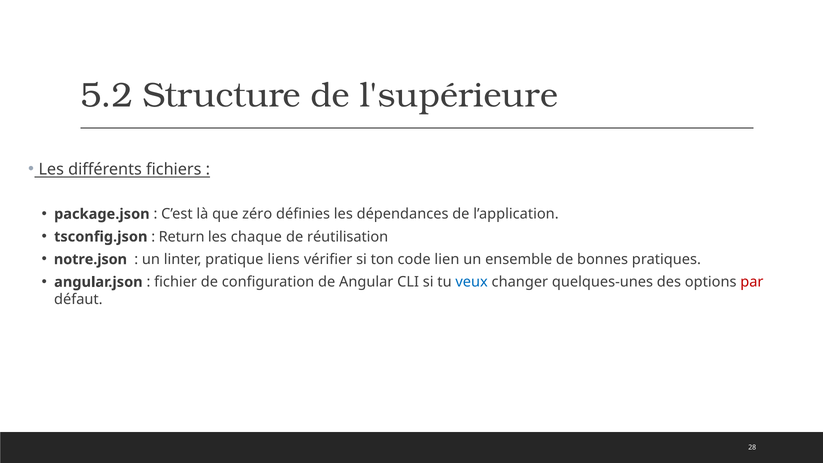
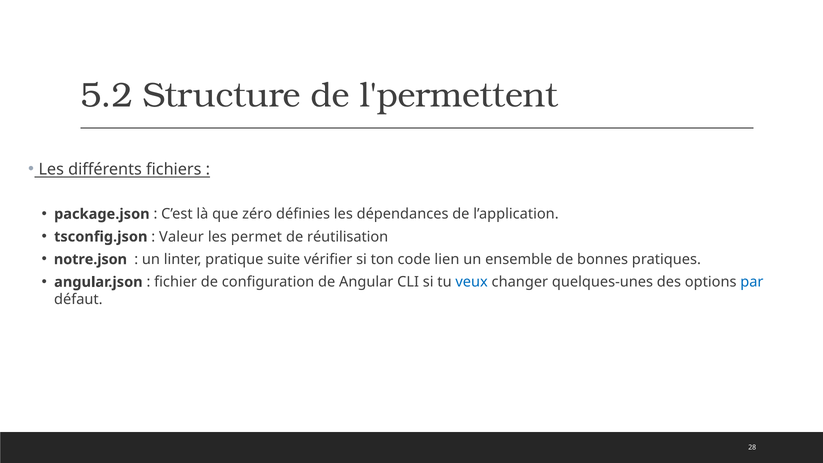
l'supérieure: l'supérieure -> l'permettent (459, 95)
Return: Return -> Valeur (181, 237)
chaque: chaque -> permet (256, 237)
liens: liens -> suite (284, 259)
par colour: red -> blue (752, 282)
